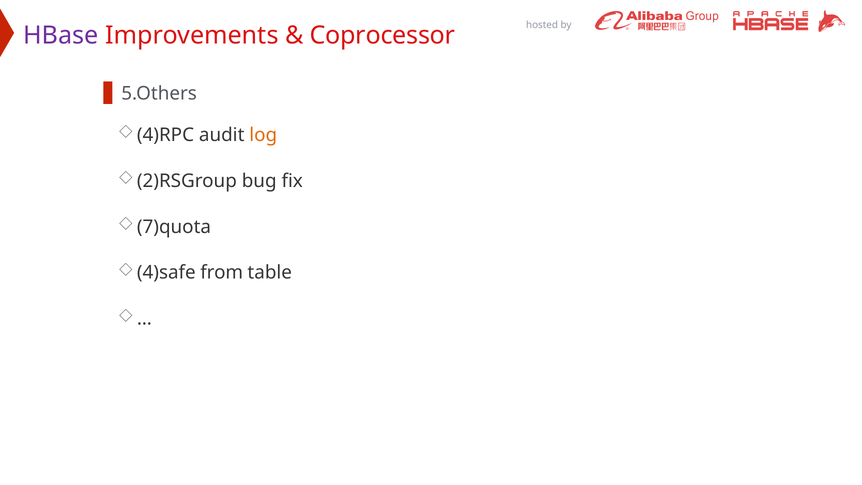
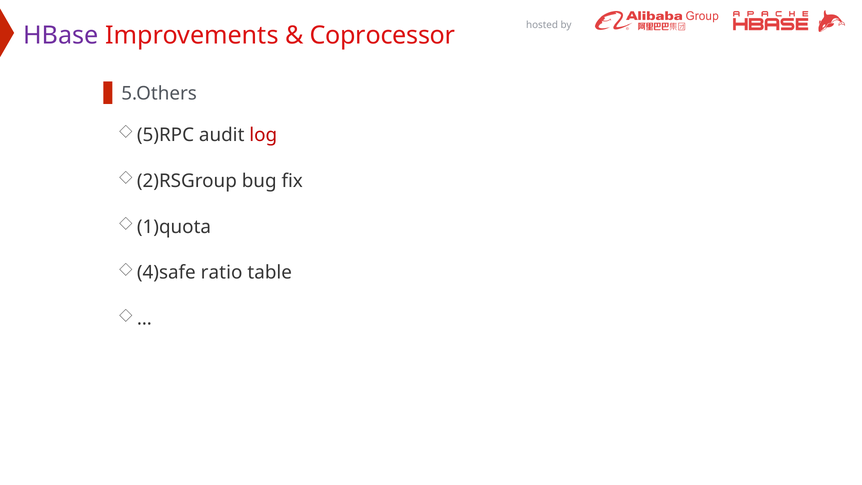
4)RPC: 4)RPC -> 5)RPC (165, 135)
log colour: orange -> red (263, 135)
7)quota: 7)quota -> 1)quota (174, 227)
from: from -> ratio (222, 273)
